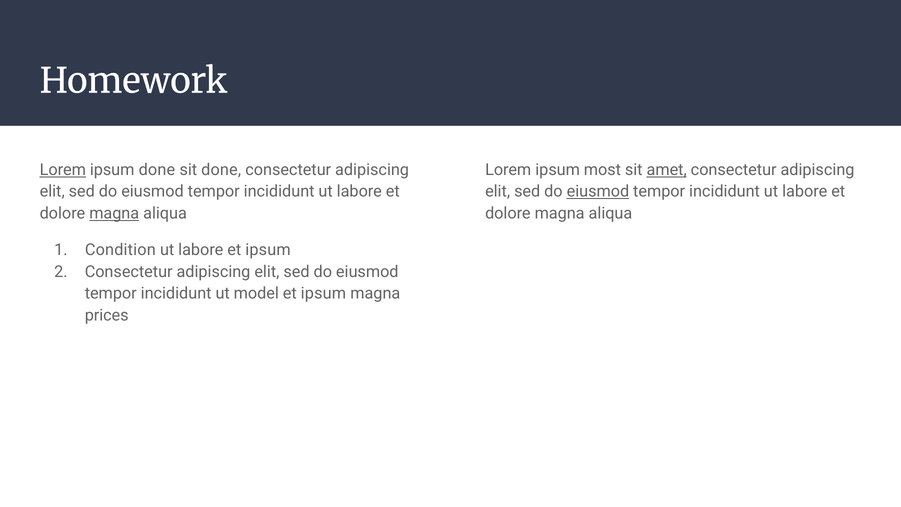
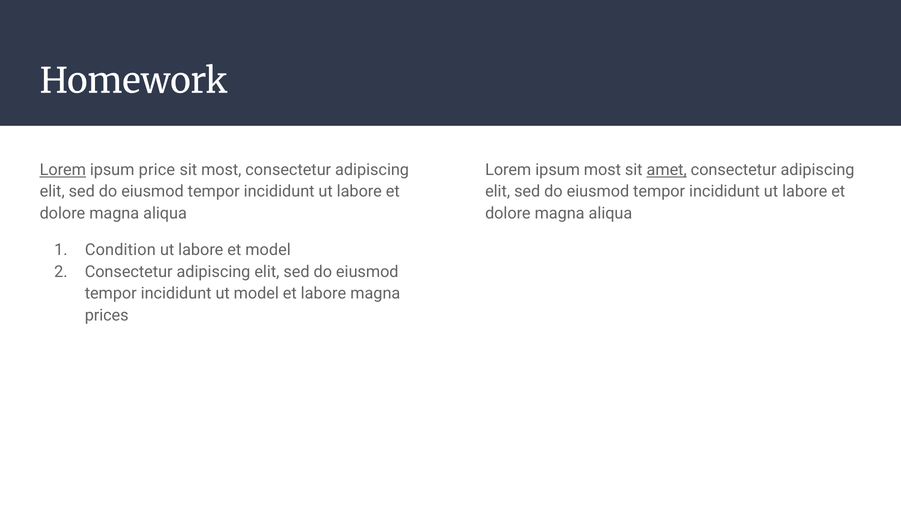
ipsum done: done -> price (157, 170)
sit done: done -> most (221, 170)
eiusmod underline: present -> none (598, 192)
magna underline: present -> none (114, 213)
labore et ipsum: ipsum -> model (268, 250)
ipsum: ipsum -> labore (323, 293)
